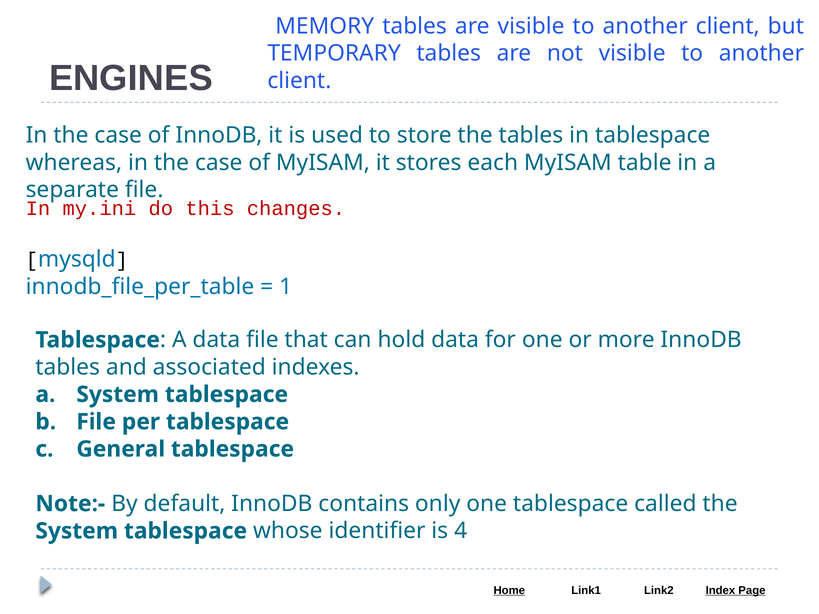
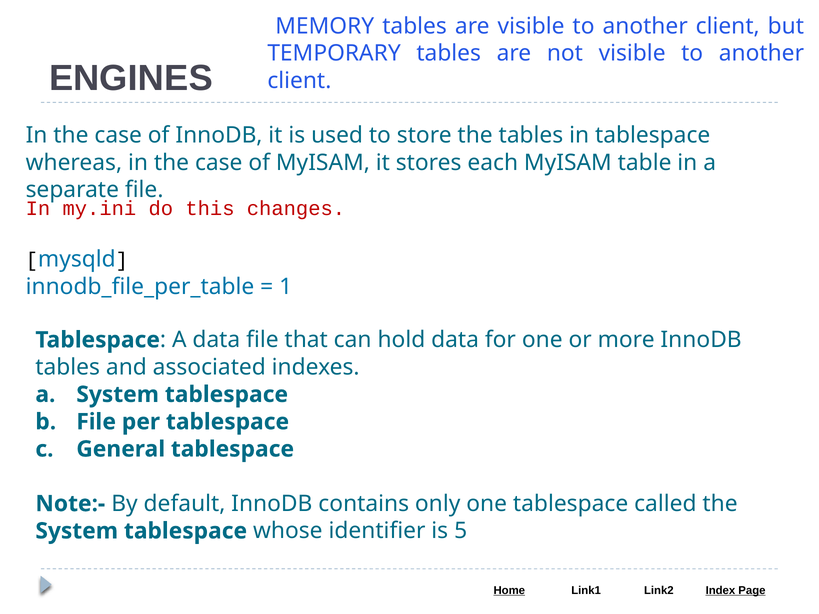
4: 4 -> 5 (461, 531)
